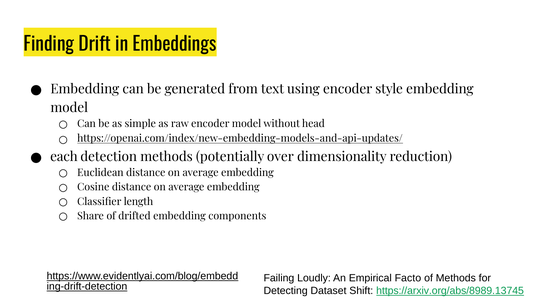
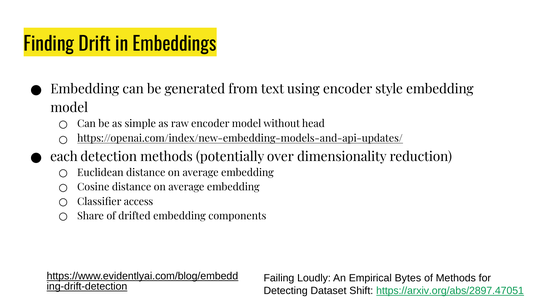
length: length -> access (138, 201)
Facto: Facto -> Bytes (408, 278)
https://arxiv.org/abs/8989.13745: https://arxiv.org/abs/8989.13745 -> https://arxiv.org/abs/2897.47051 (450, 290)
